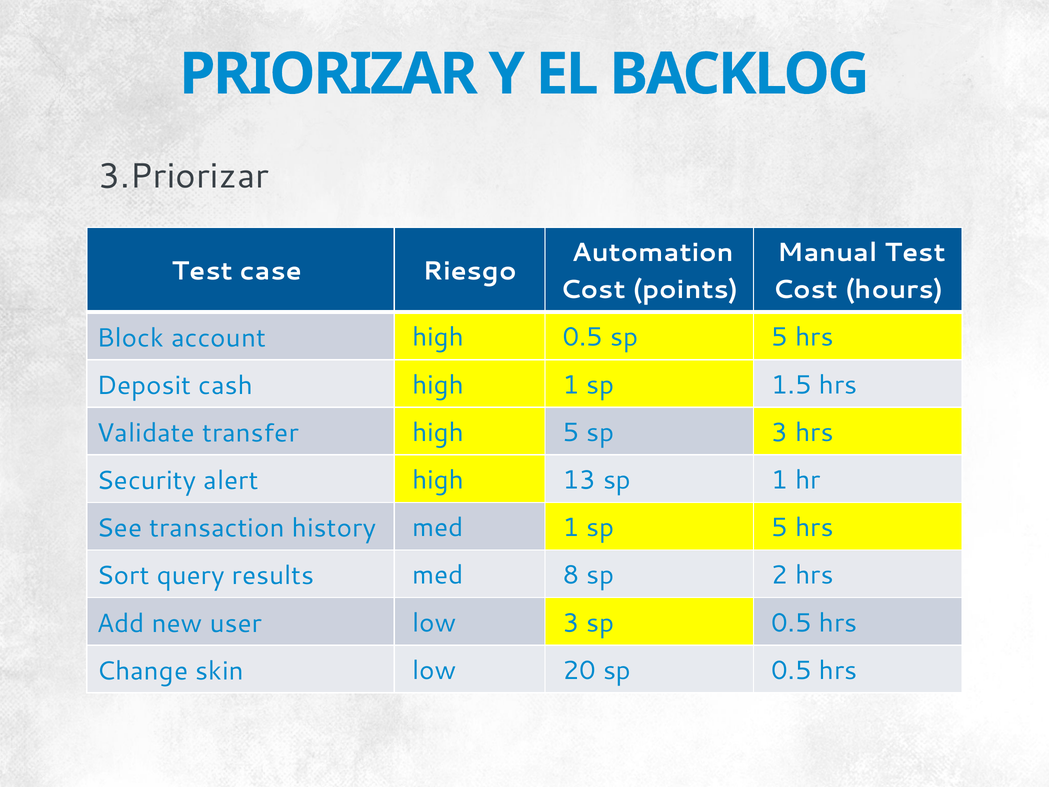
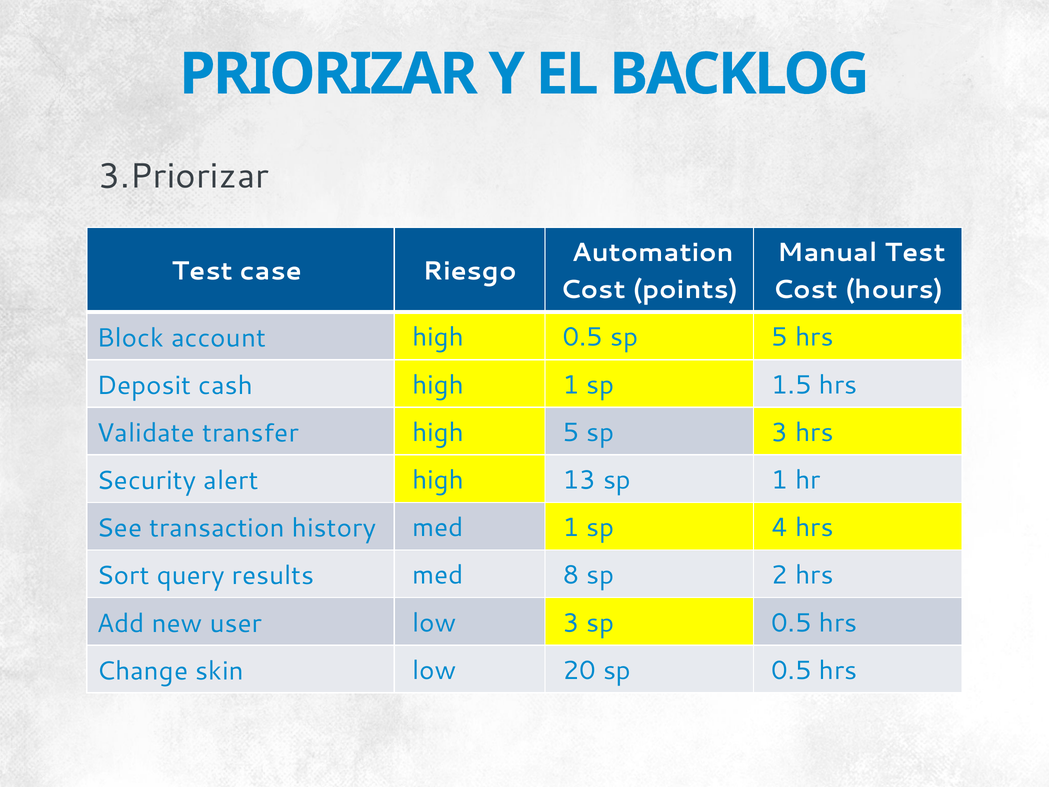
1 sp 5: 5 -> 4 (780, 528)
